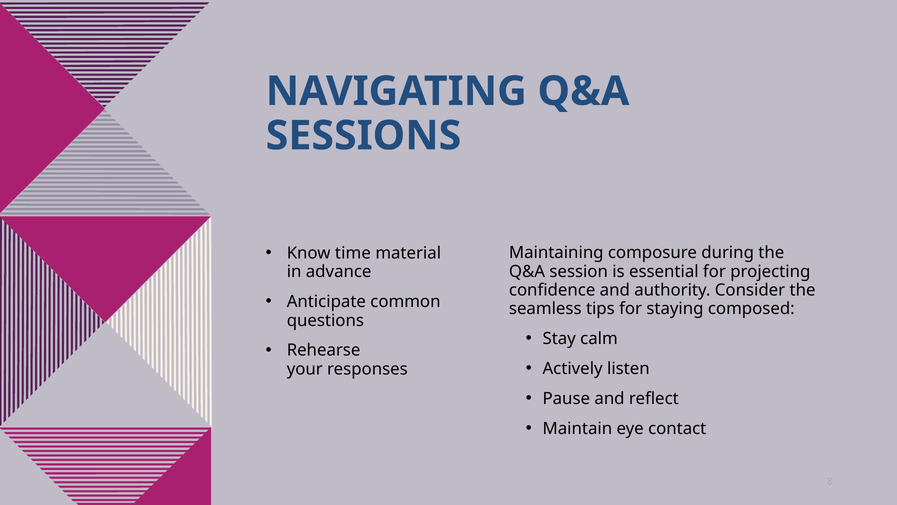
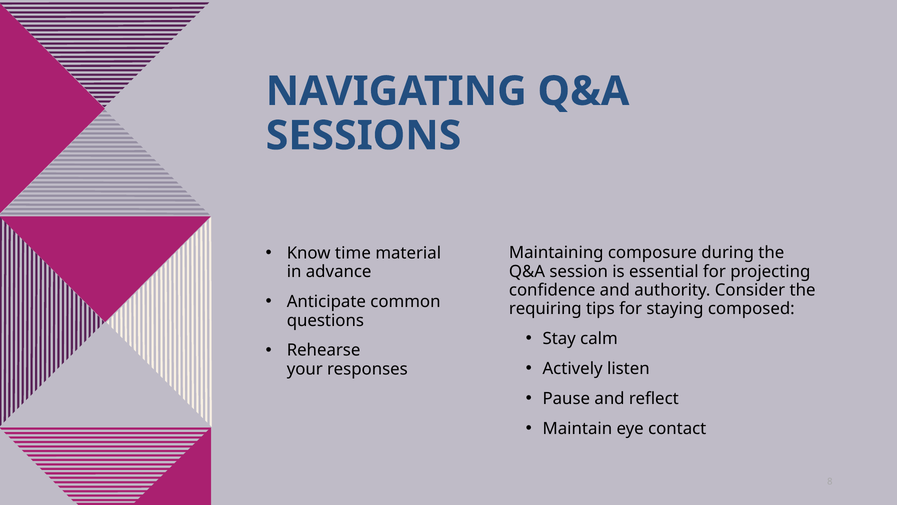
seamless: seamless -> requiring (545, 309)
